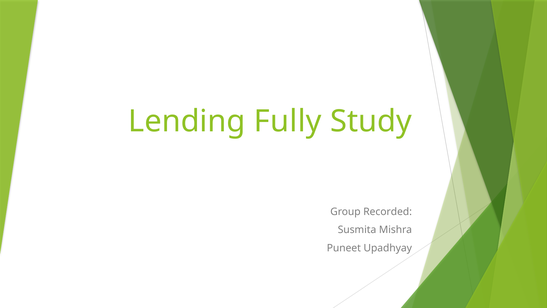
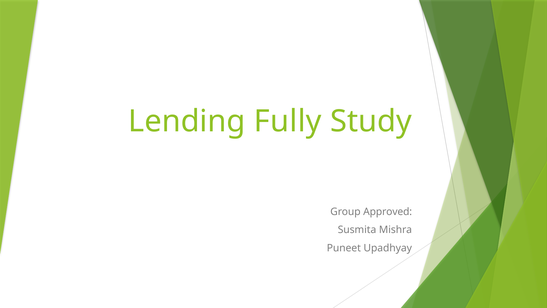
Recorded: Recorded -> Approved (388, 212)
